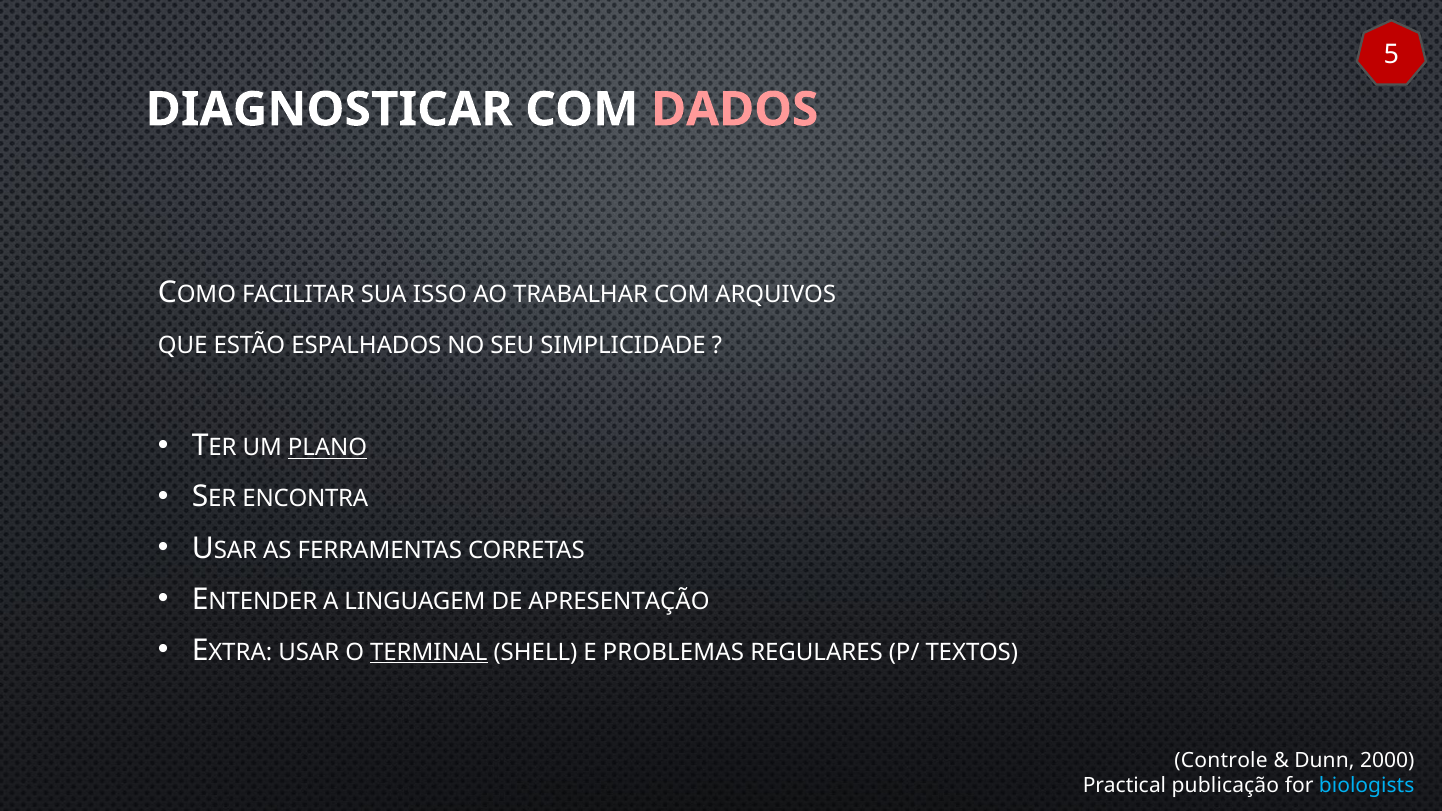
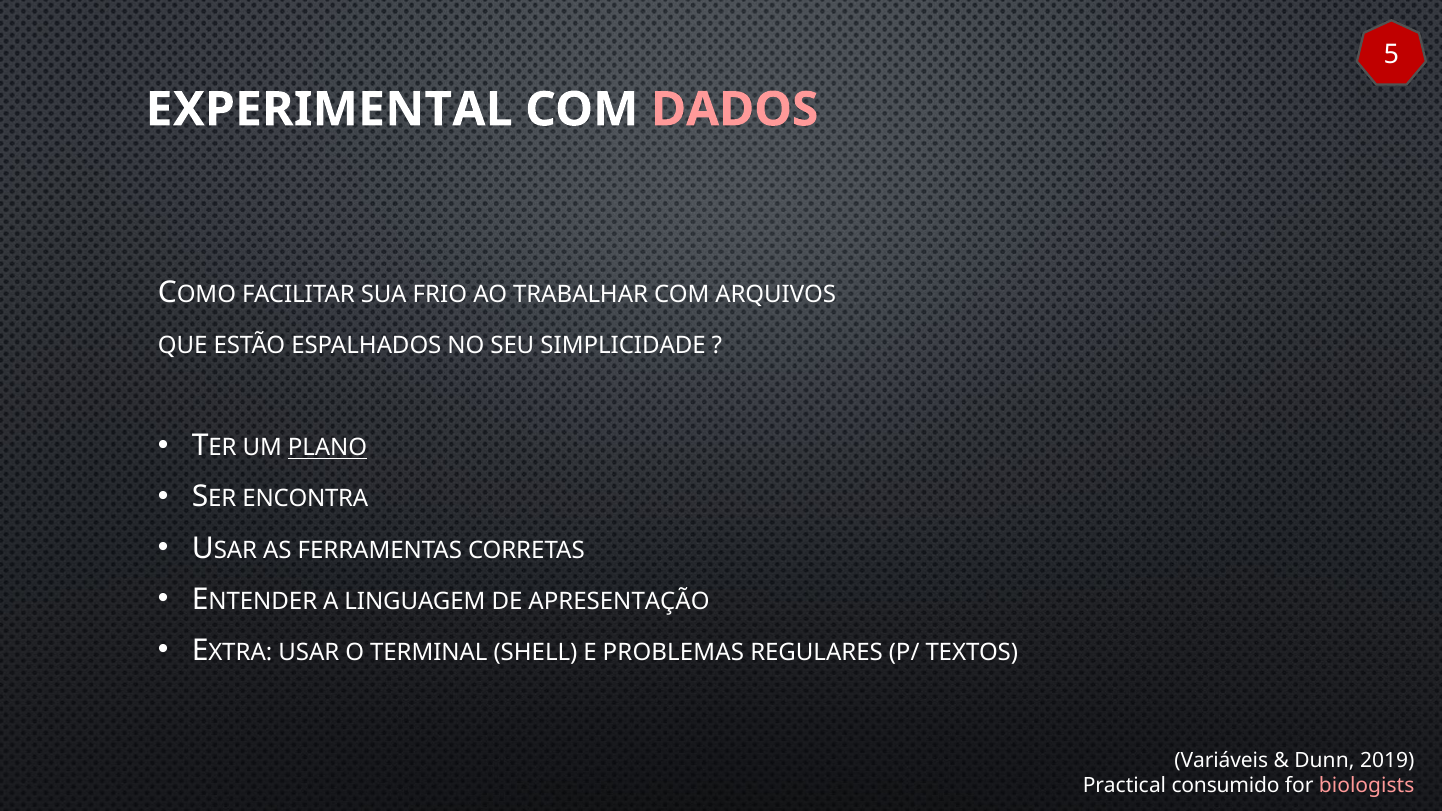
DIAGNOSTICAR: DIAGNOSTICAR -> EXPERIMENTAL (329, 110)
ISSO: ISSO -> FRIO (440, 295)
TERMINAL underline: present -> none (429, 652)
Controle: Controle -> Variáveis (1221, 761)
2000: 2000 -> 2019 (1387, 761)
publicação: publicação -> consumido (1226, 786)
biologists colour: light blue -> pink (1367, 786)
